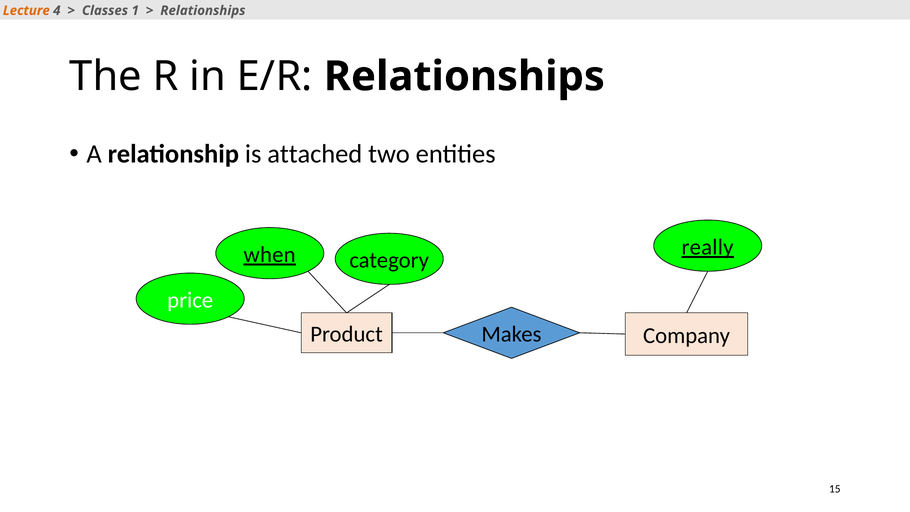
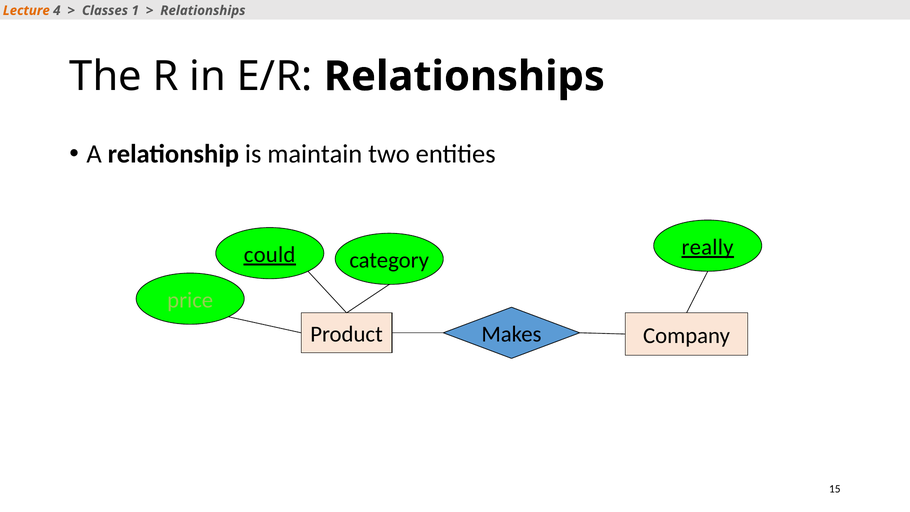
attached: attached -> maintain (315, 154)
when: when -> could (270, 255)
price colour: white -> light green (190, 300)
